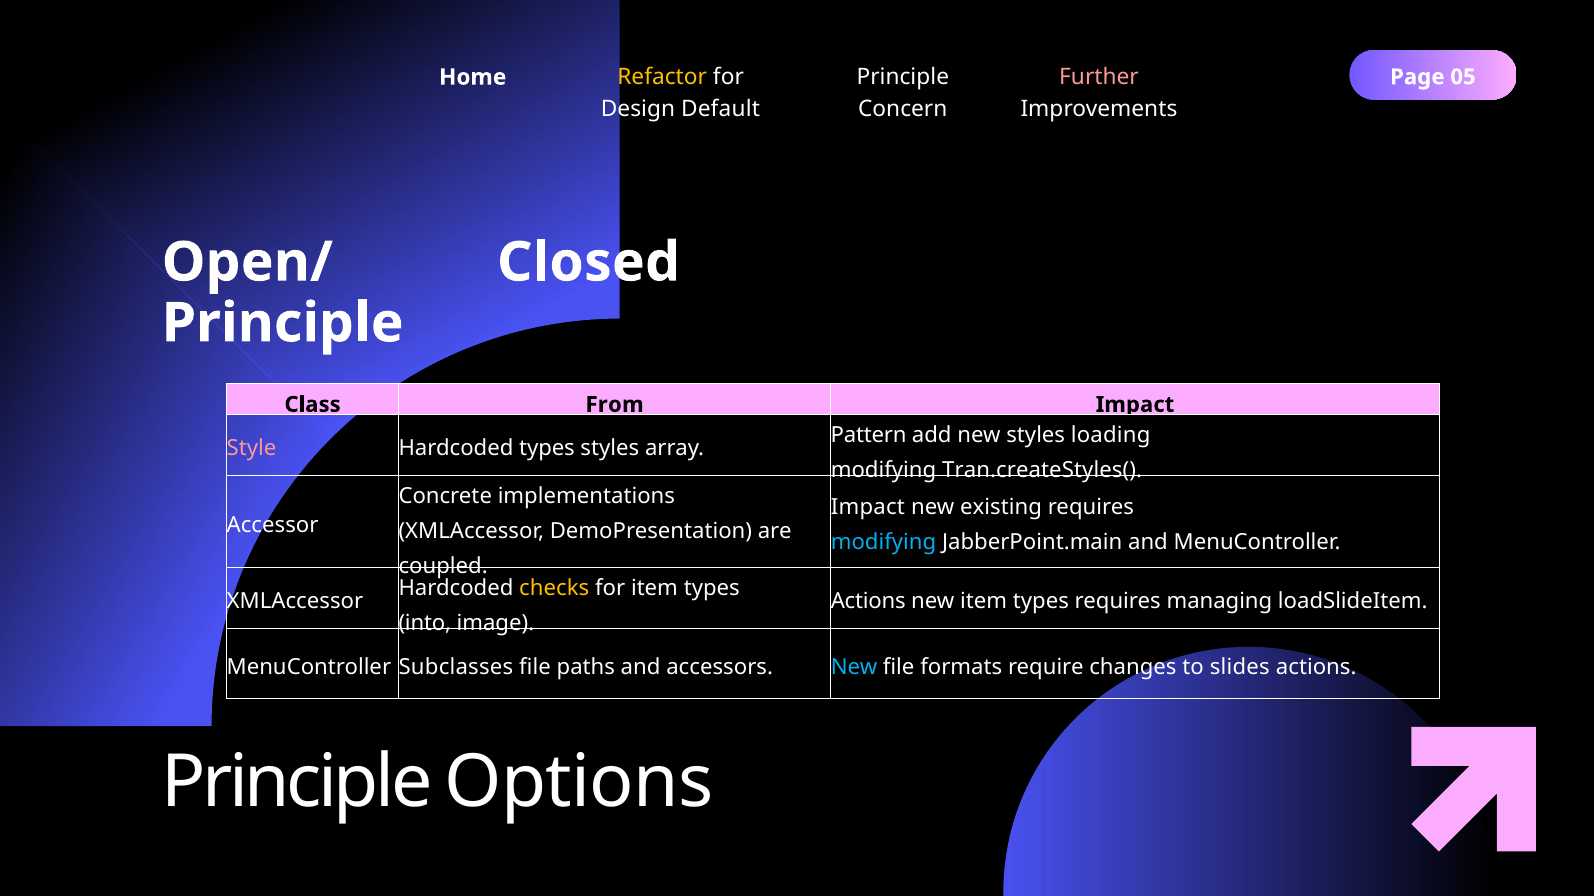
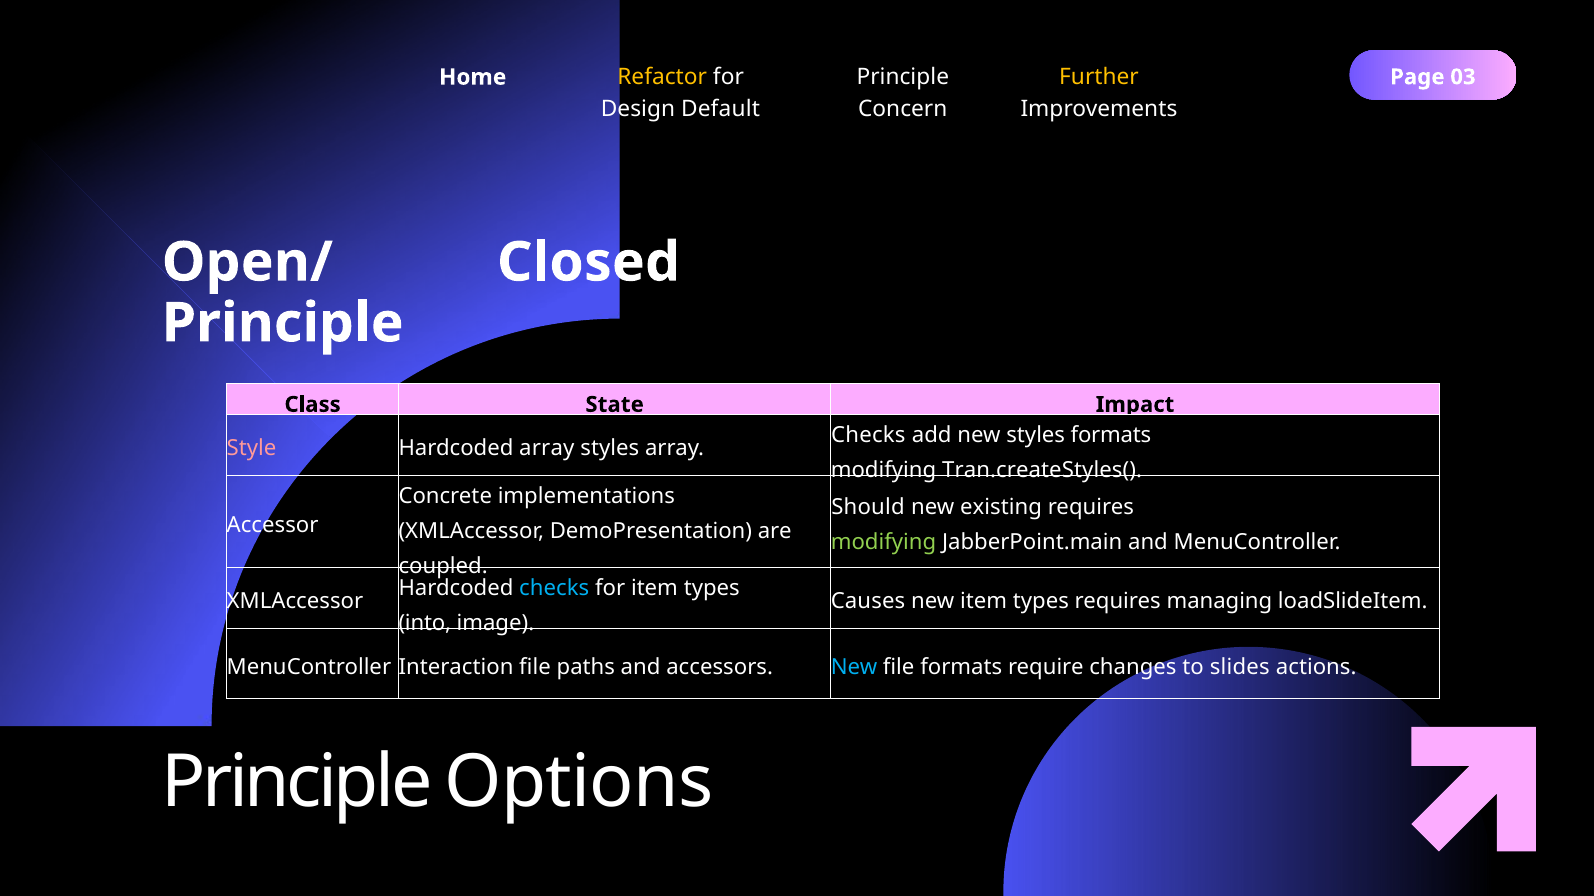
Further colour: pink -> yellow (1099, 77)
05: 05 -> 03 (1463, 77)
From: From -> State (615, 405)
Pattern: Pattern -> Checks (868, 436)
styles loading: loading -> formats (1111, 436)
Hardcoded types: types -> array (547, 449)
Impact: Impact -> Should (868, 508)
modifying colour: light blue -> light green (884, 543)
checks colour: yellow -> light blue (554, 589)
Actions: Actions -> Causes (868, 602)
Subclasses: Subclasses -> Interaction (456, 668)
